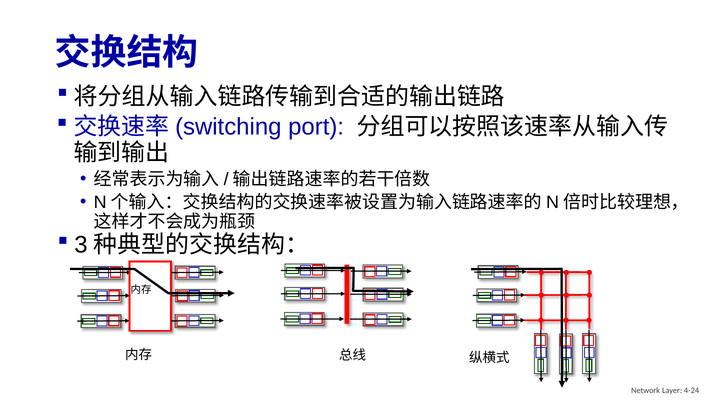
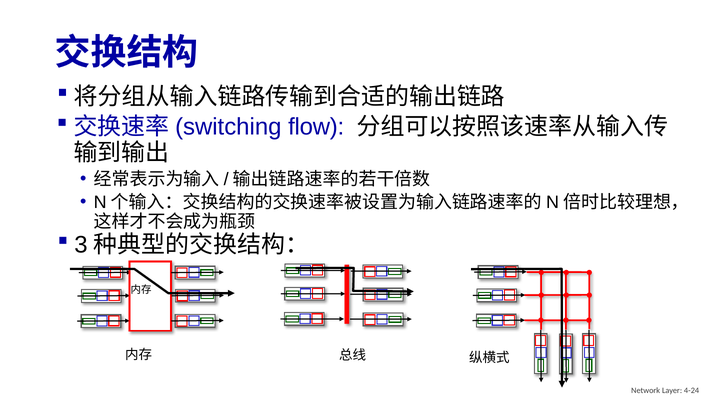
port: port -> flow (316, 127)
